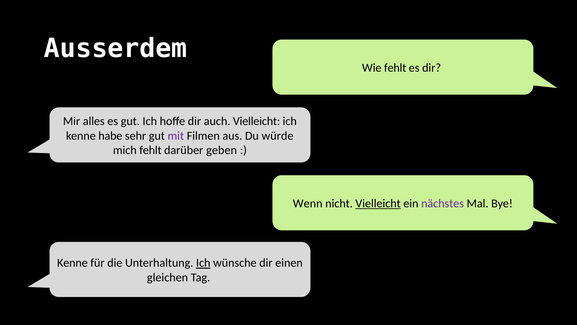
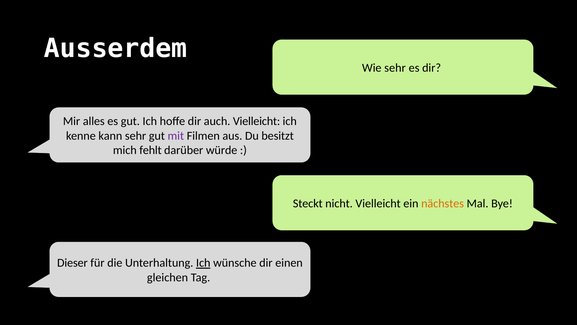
Wie fehlt: fehlt -> sehr (395, 68)
habe: habe -> kann (110, 136)
würde: würde -> besitzt (278, 136)
geben: geben -> würde (222, 150)
Wenn: Wenn -> Steckt (308, 203)
Vielleicht underline: present -> none (378, 203)
nächstes colour: purple -> orange (443, 203)
Kenne: Kenne -> Dieser (72, 263)
